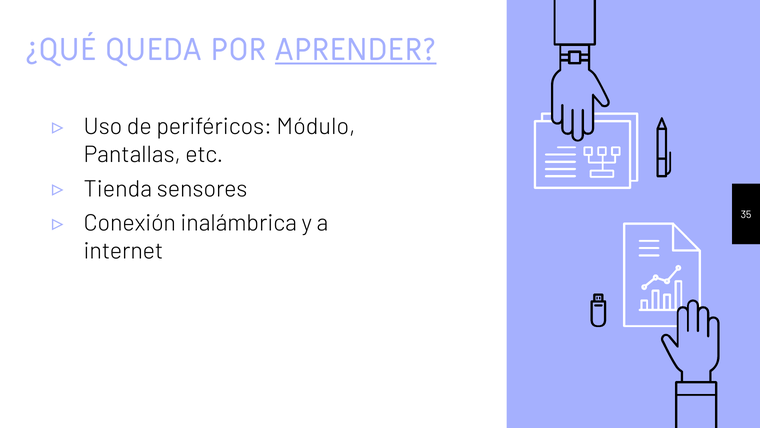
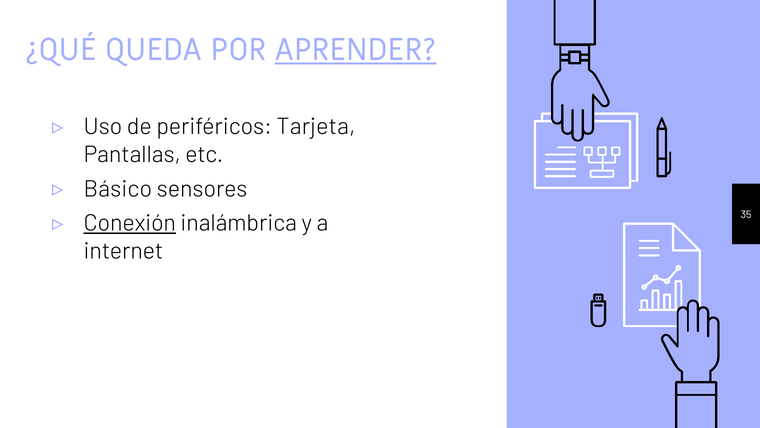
Módulo: Módulo -> Tarjeta (316, 127)
Tienda: Tienda -> Básico (118, 189)
Conexión underline: none -> present (130, 223)
